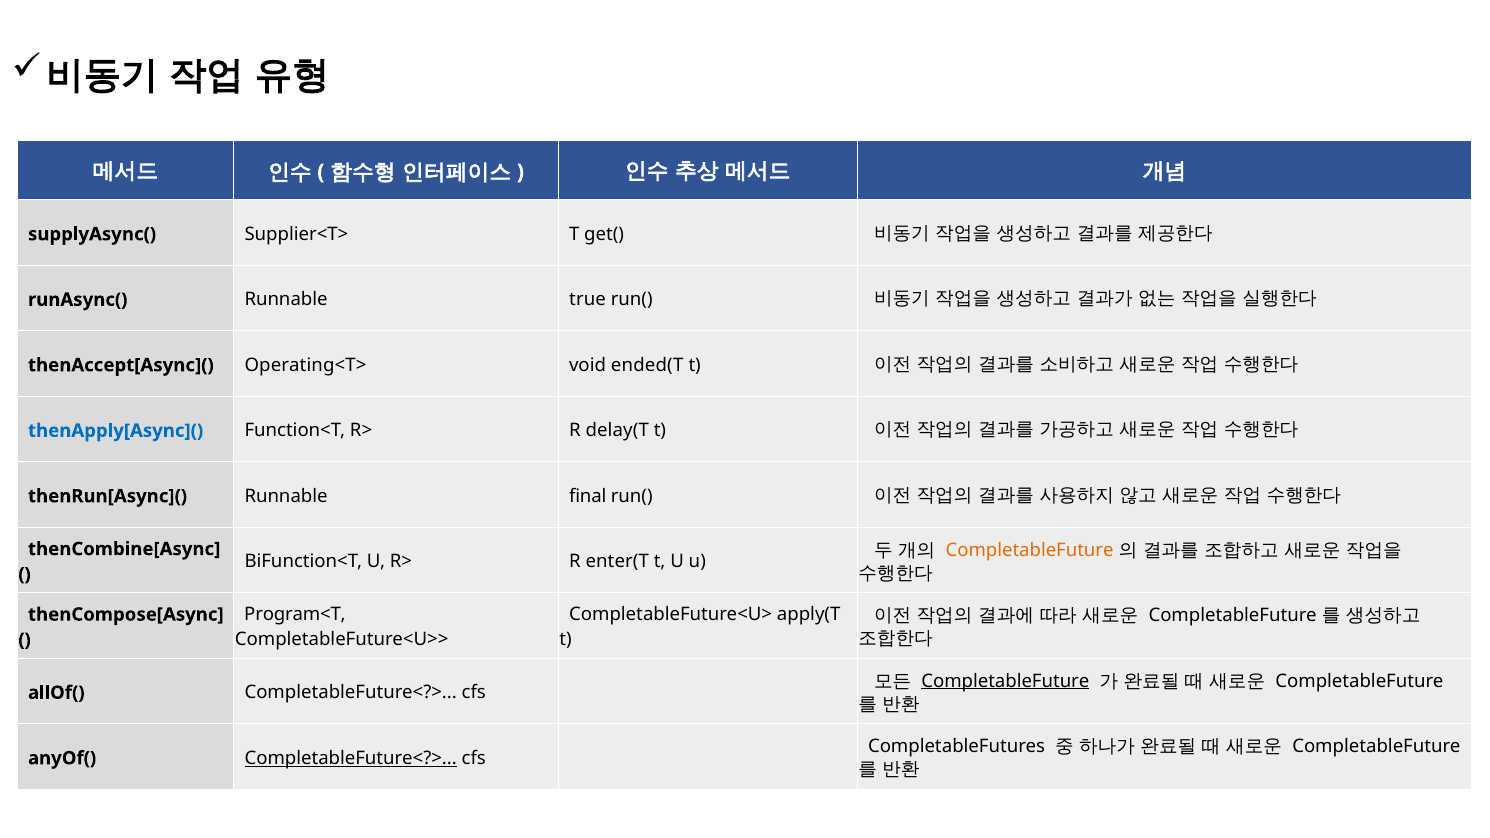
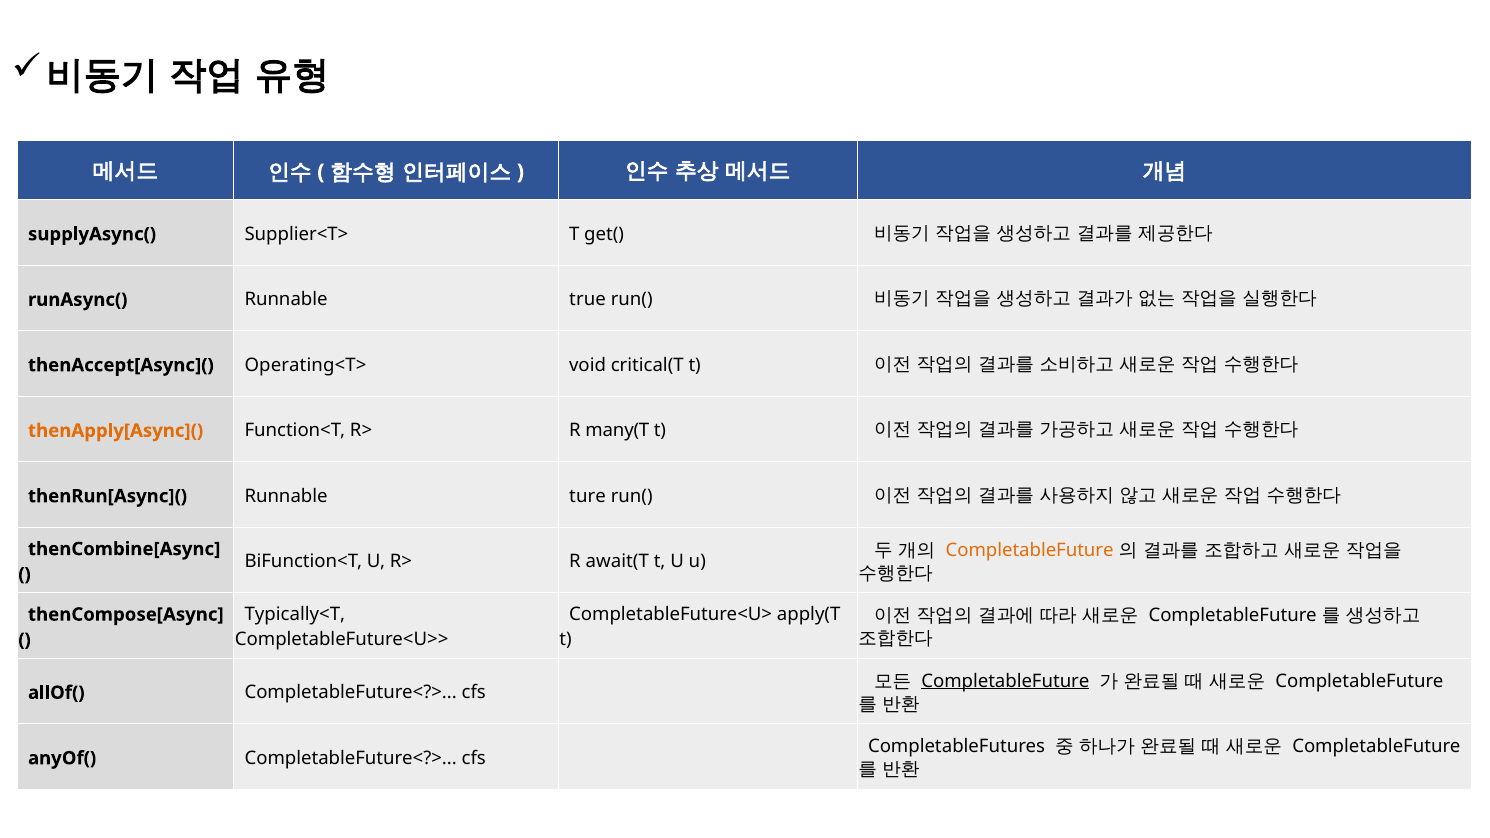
ended(T: ended(T -> critical(T (647, 365)
thenApply[Async]( colour: blue -> orange (116, 431)
delay(T: delay(T -> many(T (617, 431)
final: final -> ture (588, 496)
enter(T: enter(T -> await(T (617, 562)
Program<T: Program<T -> Typically<T (295, 615)
CompletableFuture<?> underline: present -> none (351, 758)
